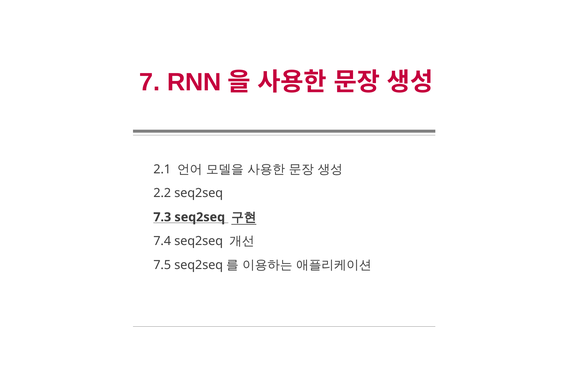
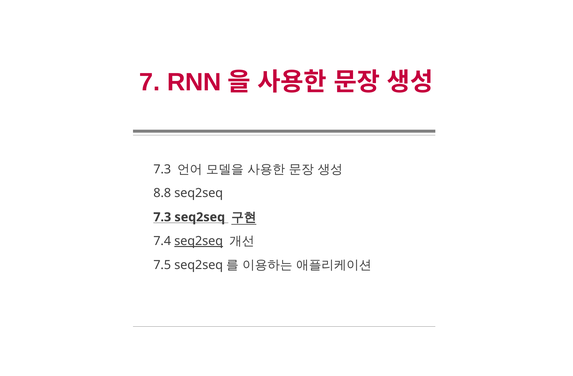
2.1: 2.1 -> 7.3 (162, 169)
2.2: 2.2 -> 8.8 (162, 193)
seq2seq underline: none -> present (199, 241)
